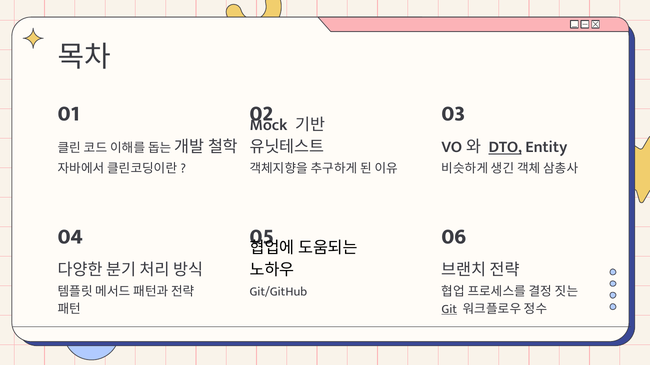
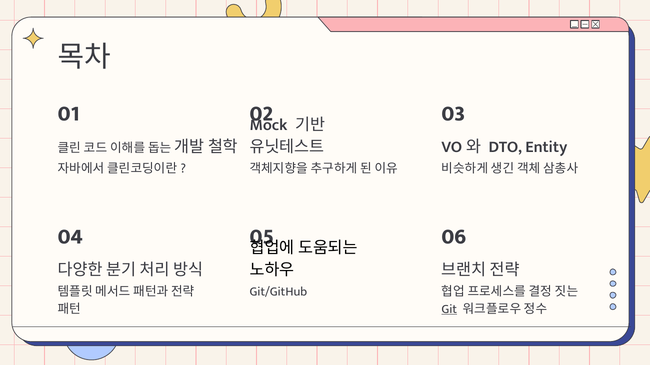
DTO underline: present -> none (505, 147)
